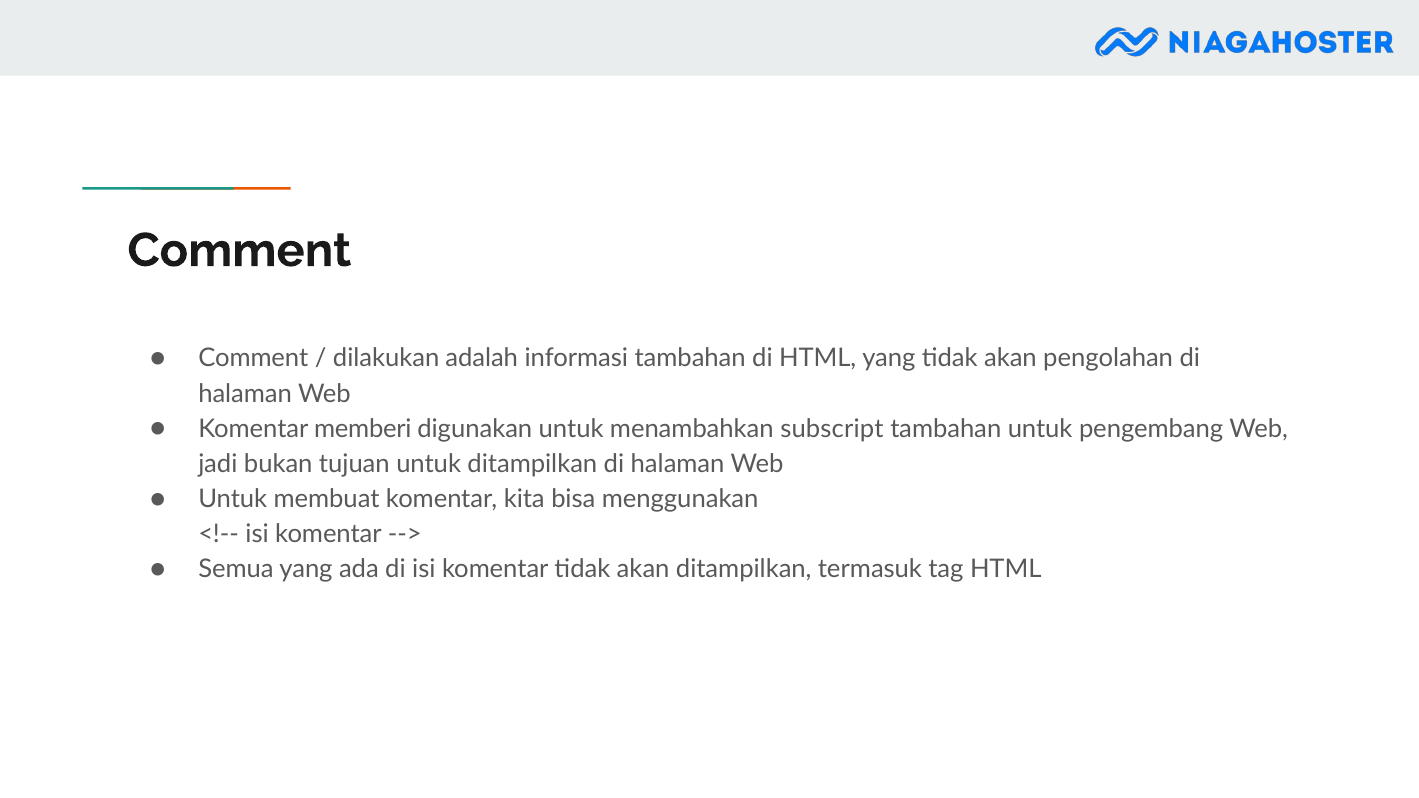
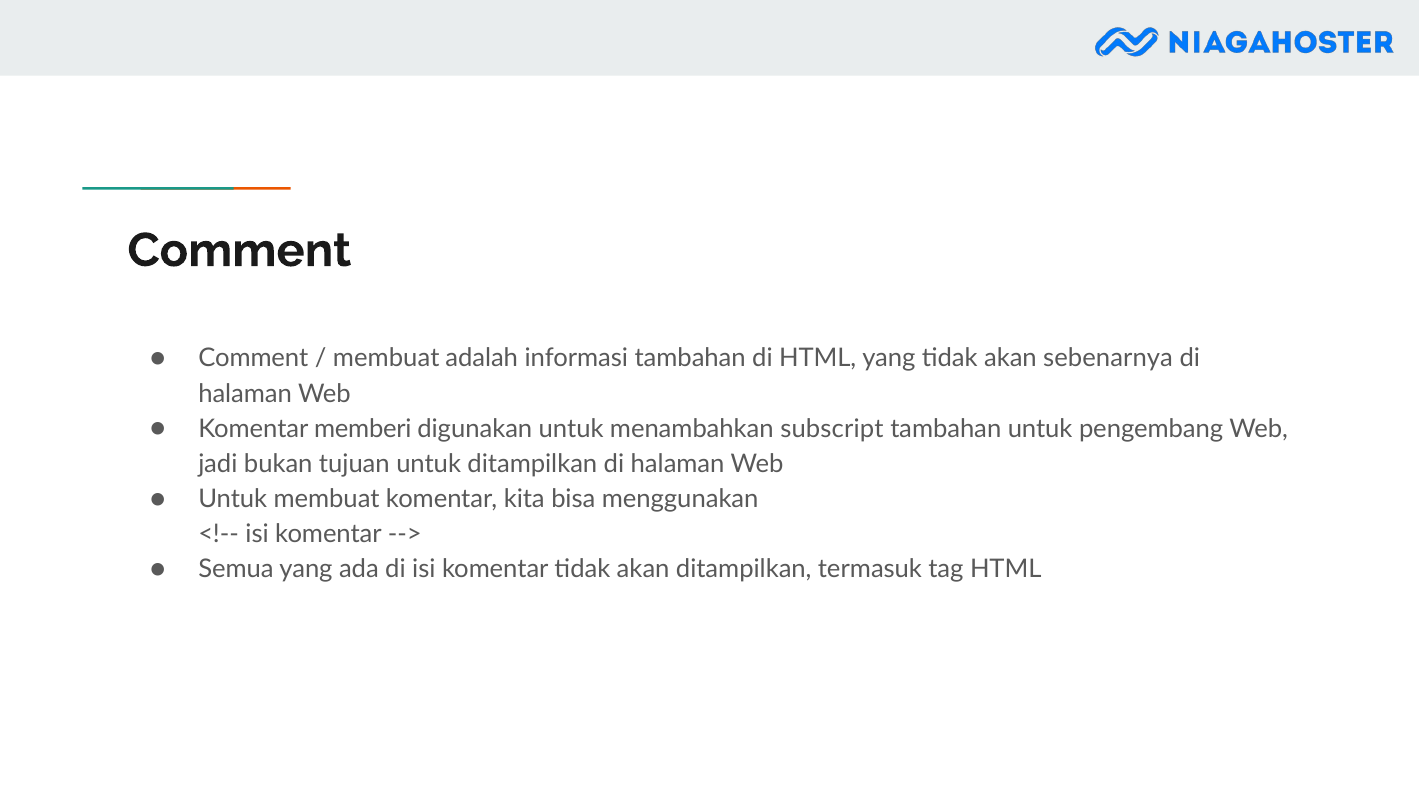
dilakukan: dilakukan -> membuat (386, 358)
pengolahan: pengolahan -> sebenarnya (1108, 358)
